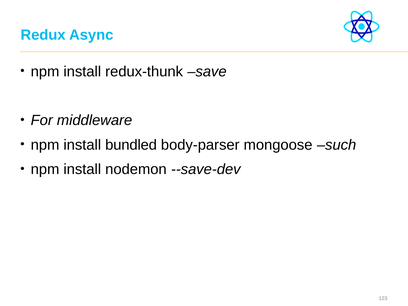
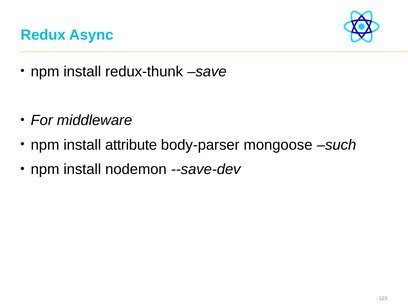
bundled: bundled -> attribute (131, 145)
